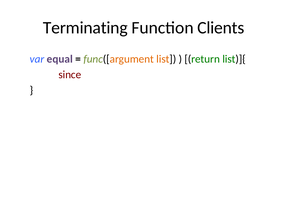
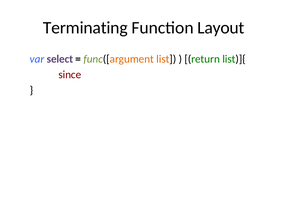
Clients: Clients -> Layout (221, 28)
equal: equal -> select (60, 59)
